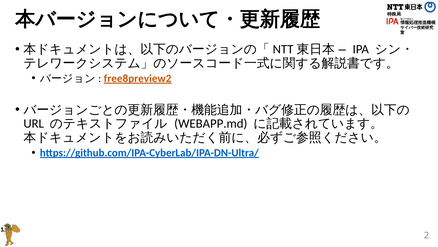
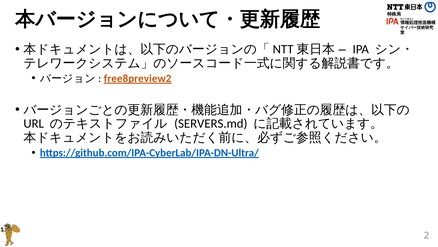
WEBAPP.md: WEBAPP.md -> SERVERS.md (211, 123)
